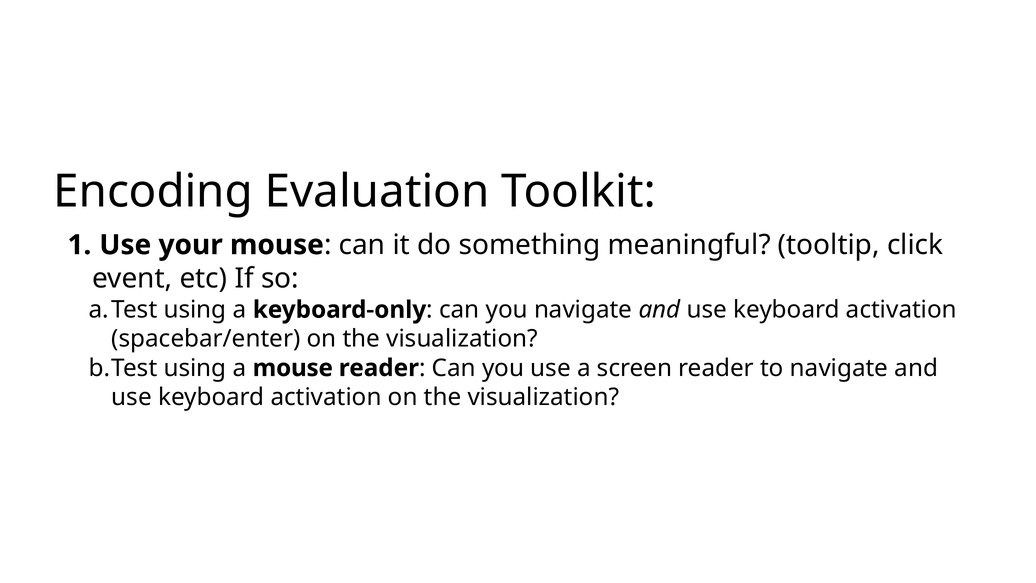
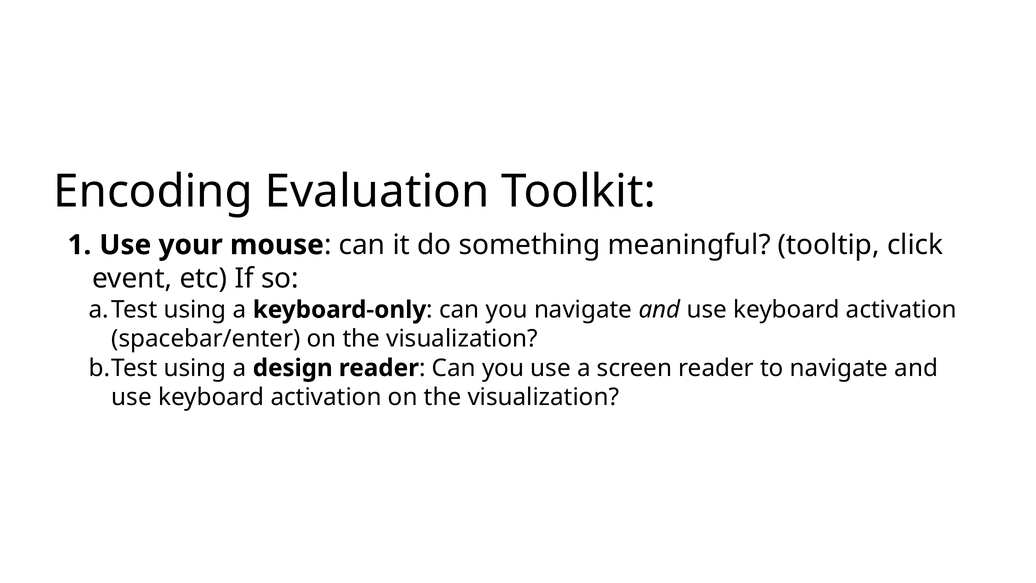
a mouse: mouse -> design (293, 368)
